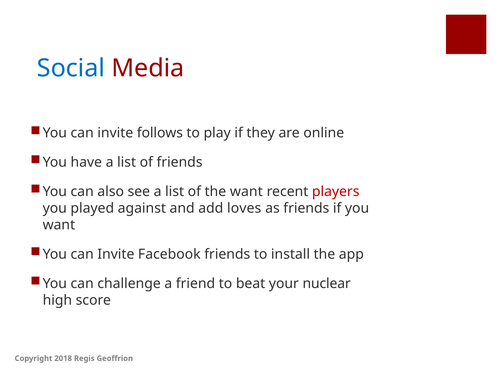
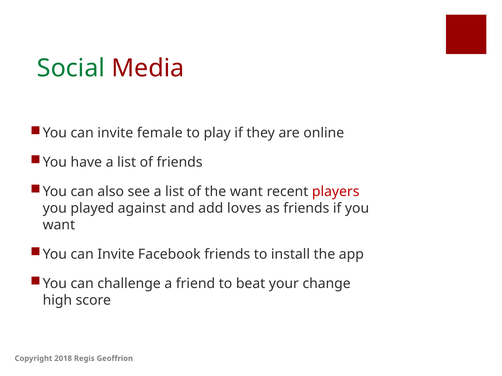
Social colour: blue -> green (71, 68)
follows: follows -> female (160, 133)
nuclear: nuclear -> change (327, 284)
